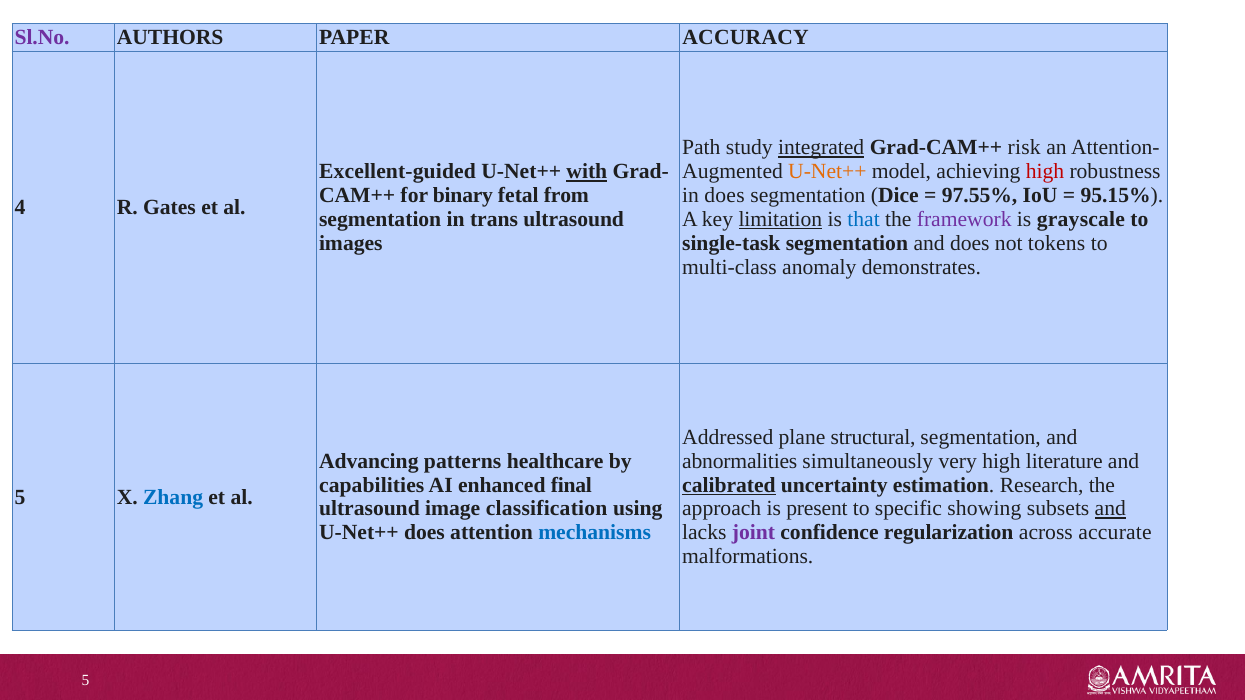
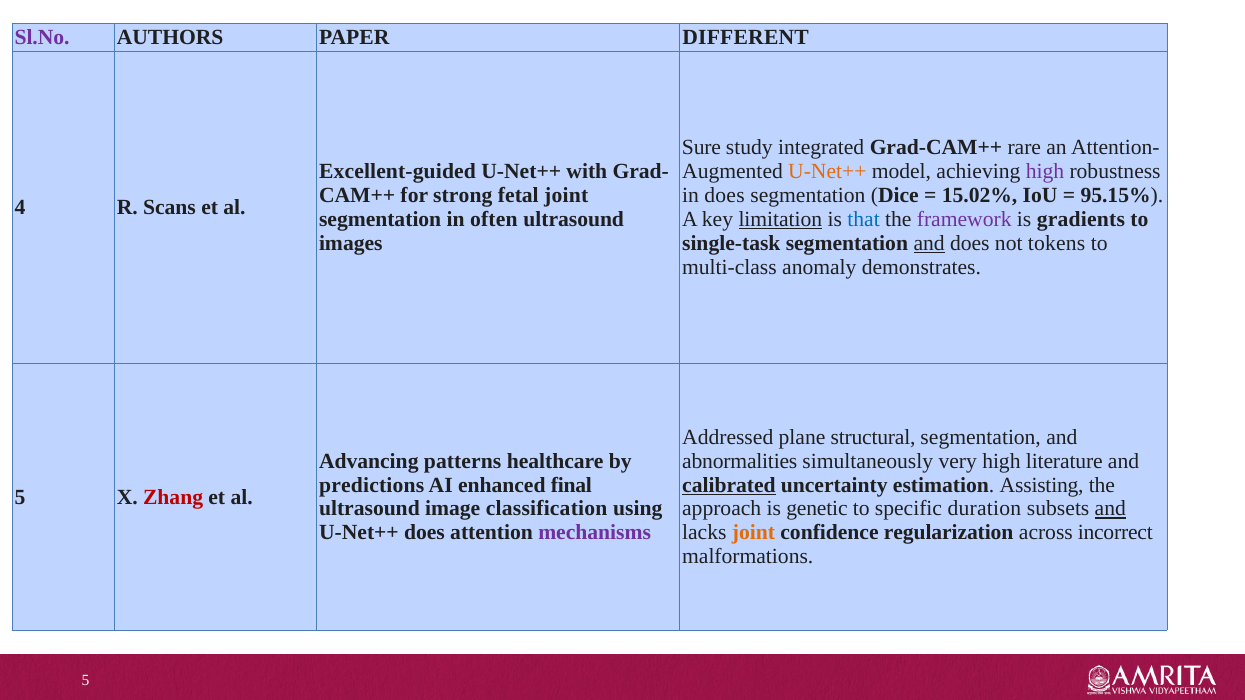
ACCURACY: ACCURACY -> DIFFERENT (746, 37)
Path: Path -> Sure (701, 148)
integrated underline: present -> none (821, 148)
risk: risk -> rare (1024, 148)
with underline: present -> none (587, 172)
high colour: red -> purple (1045, 172)
binary: binary -> strong (463, 196)
fetal from: from -> joint (566, 196)
97.55%: 97.55% -> 15.02% (980, 196)
Gates: Gates -> Scans (169, 208)
trans: trans -> often (494, 219)
grayscale: grayscale -> gradients (1081, 219)
and underline: none -> present (929, 243)
capabilities: capabilities -> predictions (372, 485)
Research: Research -> Assisting (1042, 485)
Zhang colour: blue -> red (173, 497)
present: present -> genetic (817, 509)
showing: showing -> duration (984, 509)
mechanisms colour: blue -> purple (595, 533)
joint colour: purple -> orange (753, 533)
accurate: accurate -> incorrect (1115, 533)
